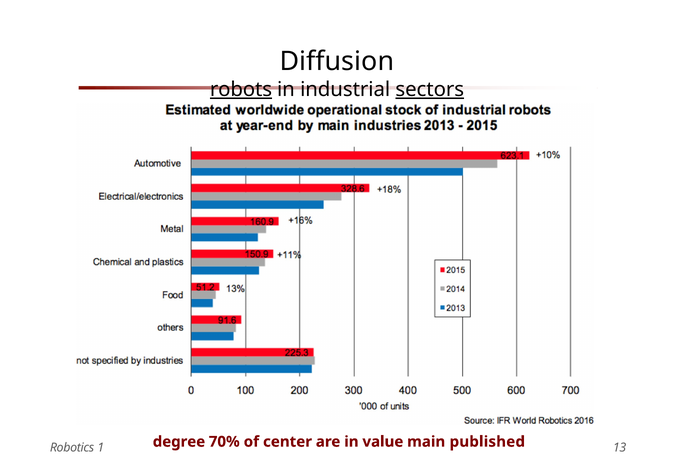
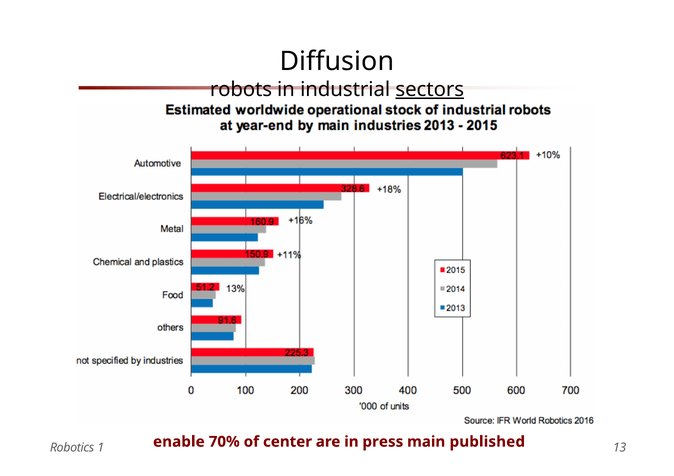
robots underline: present -> none (241, 90)
degree: degree -> enable (179, 442)
value: value -> press (383, 442)
